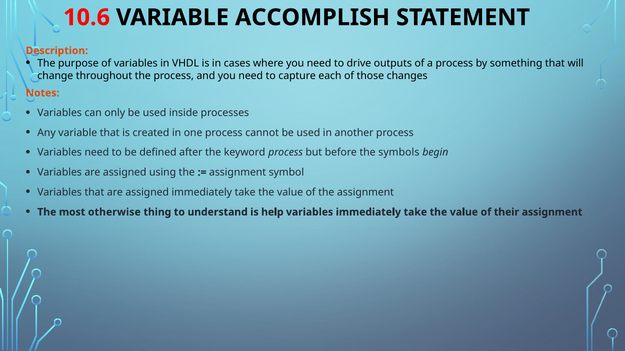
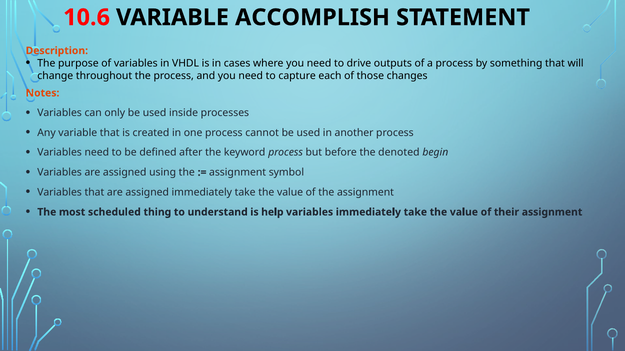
symbols: symbols -> denoted (399, 153)
otherwise: otherwise -> scheduled (114, 212)
